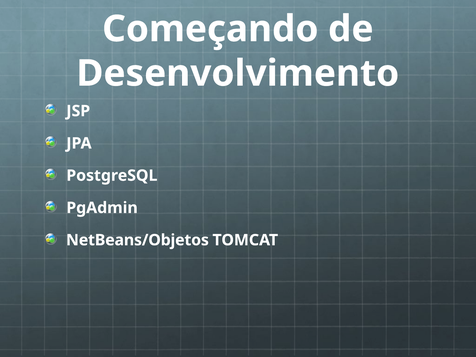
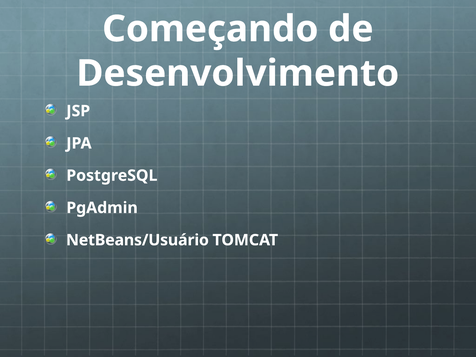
NetBeans/Objetos: NetBeans/Objetos -> NetBeans/Usuário (137, 240)
